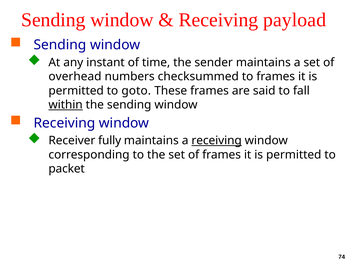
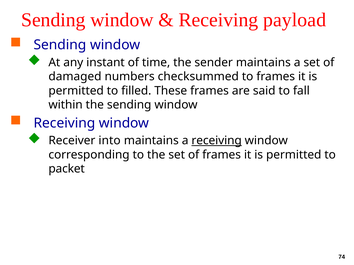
overhead: overhead -> damaged (75, 77)
goto: goto -> filled (136, 91)
within underline: present -> none (66, 105)
fully: fully -> into (110, 141)
